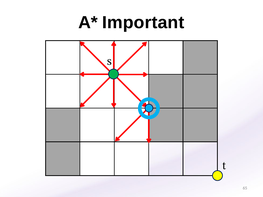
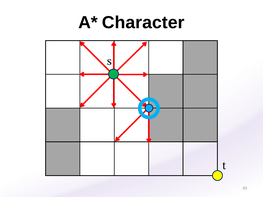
Important: Important -> Character (143, 23)
